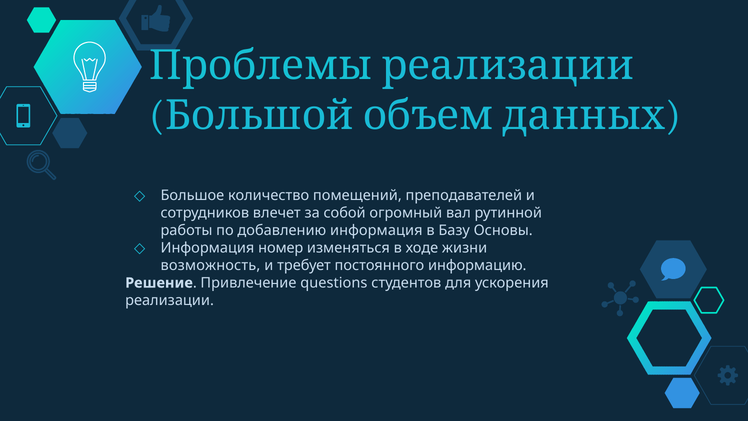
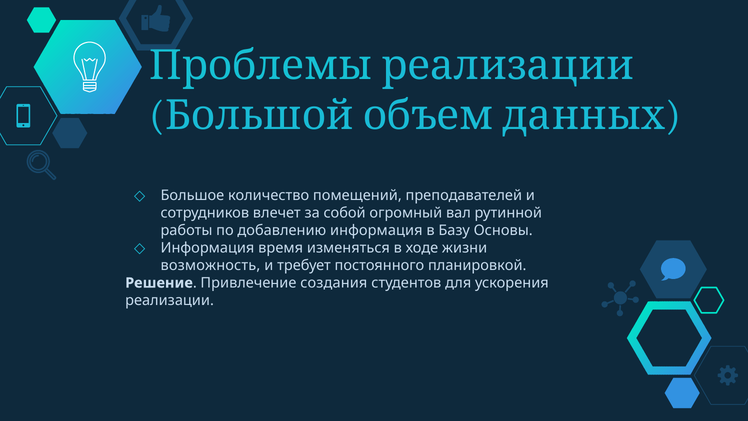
номер: номер -> время (281, 248)
информацию: информацию -> планировкой (477, 265)
questions: questions -> создания (334, 283)
